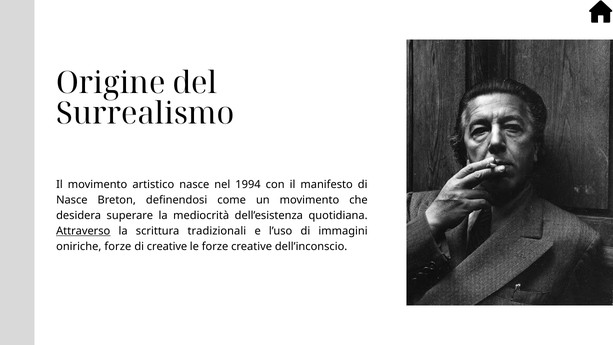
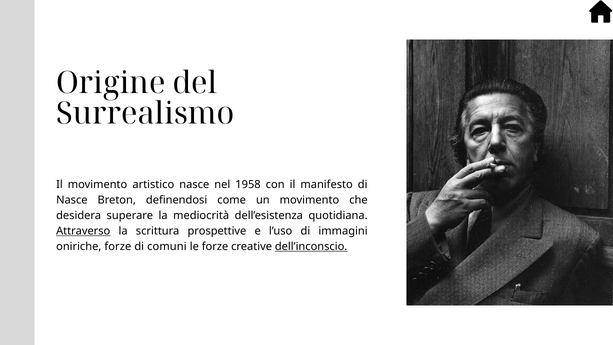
1994: 1994 -> 1958 (248, 184)
tradizionali: tradizionali -> prospettive (217, 231)
di creative: creative -> comuni (167, 246)
dell’inconscio underline: none -> present (311, 246)
